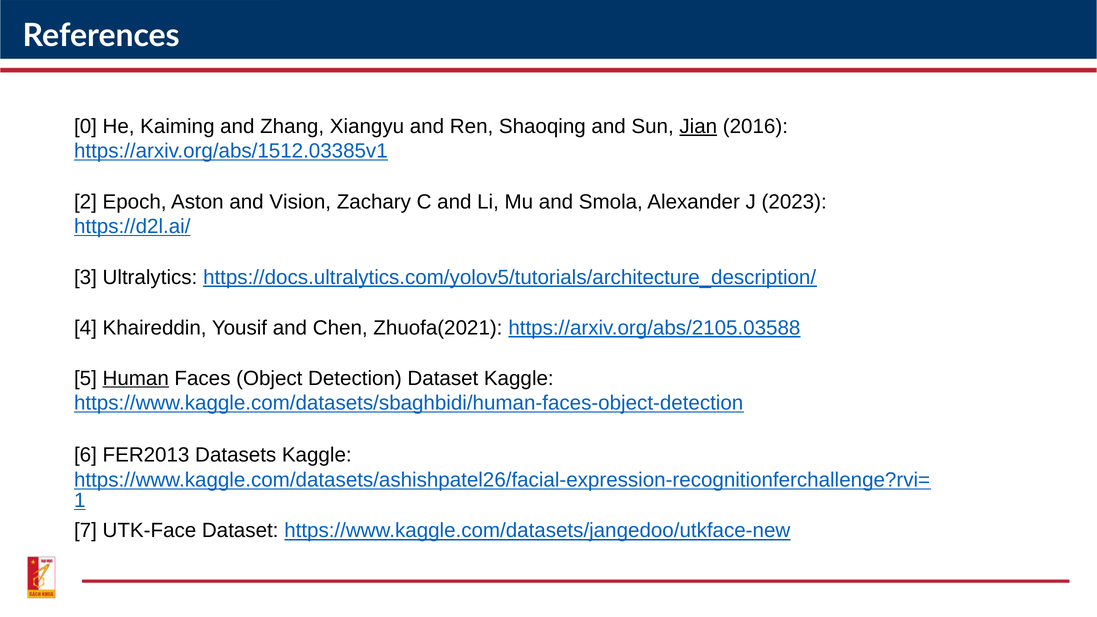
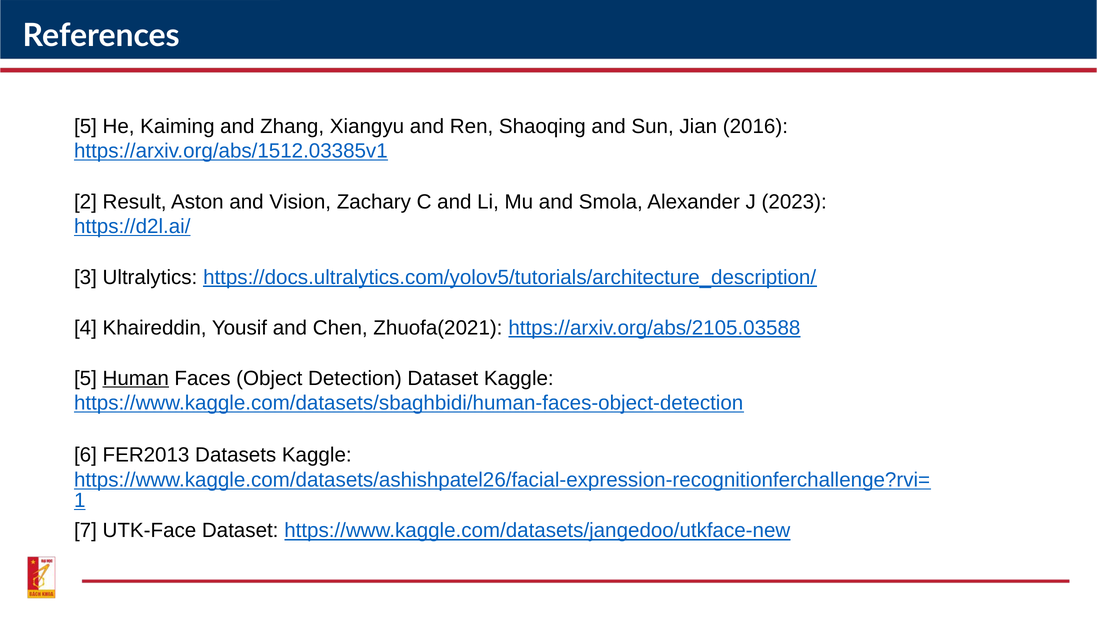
0: 0 -> 5 (85, 126)
Jian underline: present -> none (698, 126)
Epoch: Epoch -> Result (135, 202)
